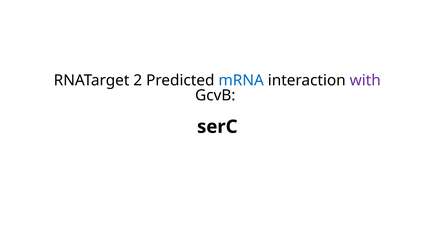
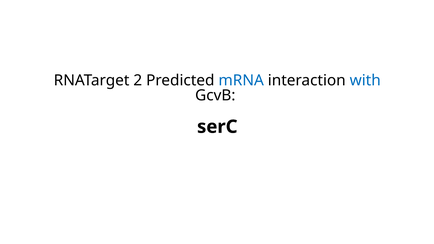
with colour: purple -> blue (365, 81)
